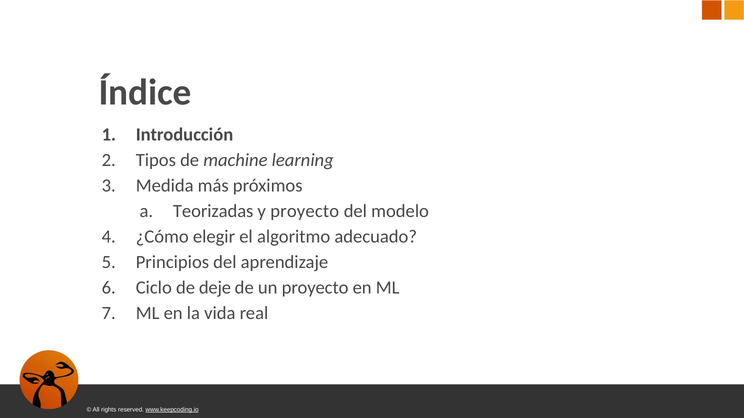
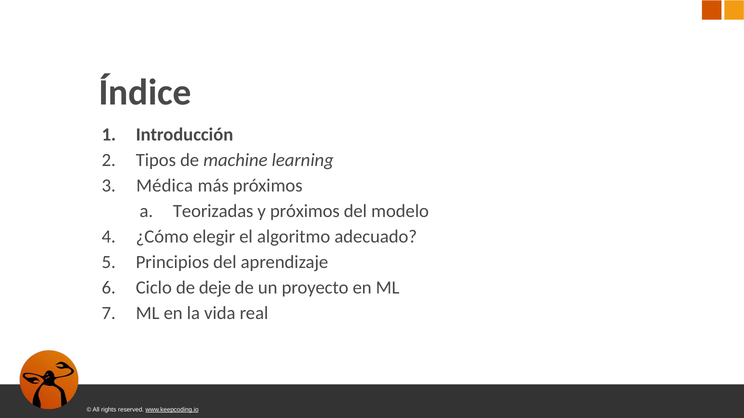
Medida: Medida -> Médica (165, 186)
y proyecto: proyecto -> próximos (305, 211)
